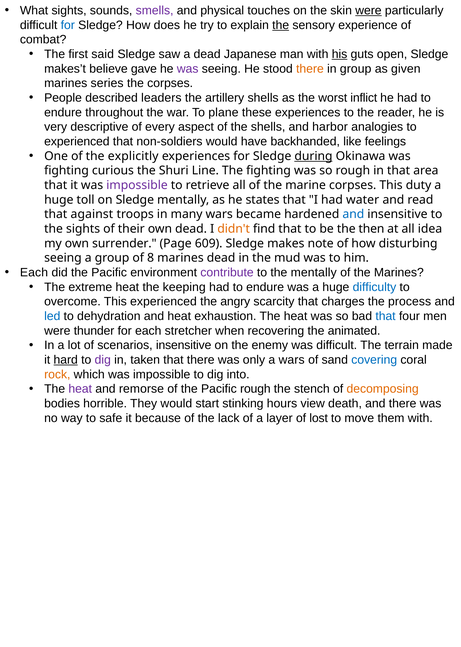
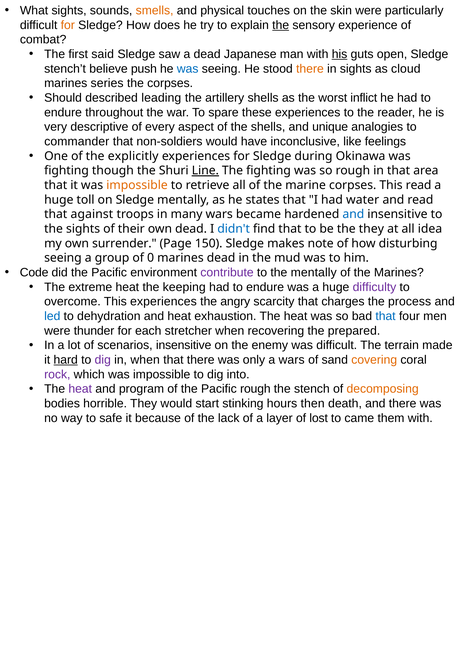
smells colour: purple -> orange (155, 10)
were underline: present -> none (368, 10)
for colour: blue -> orange (68, 25)
makes’t: makes’t -> stench’t (65, 69)
gave: gave -> push (144, 69)
was colour: purple -> blue (188, 69)
in group: group -> sights (356, 69)
given: given -> cloud (406, 69)
People: People -> Should (63, 98)
leaders: leaders -> leading (161, 98)
plane: plane -> spare (224, 112)
harbor: harbor -> unique (330, 127)
experienced: experienced -> commander (77, 142)
backhanded: backhanded -> inconclusive (305, 142)
during underline: present -> none (313, 156)
curious: curious -> though (113, 171)
Line underline: none -> present (205, 171)
impossible colour: purple -> orange (137, 185)
This duty: duty -> read (419, 185)
didn't colour: orange -> blue (234, 229)
the then: then -> they (371, 229)
609: 609 -> 150 (209, 243)
8: 8 -> 0 (151, 258)
Each: Each -> Code (34, 273)
difficulty colour: blue -> purple (374, 287)
This experienced: experienced -> experiences (163, 302)
animated: animated -> prepared (354, 331)
in taken: taken -> when (145, 360)
covering colour: blue -> orange (374, 360)
rock colour: orange -> purple (57, 374)
remorse: remorse -> program (141, 389)
view: view -> then (313, 404)
move: move -> came (359, 418)
